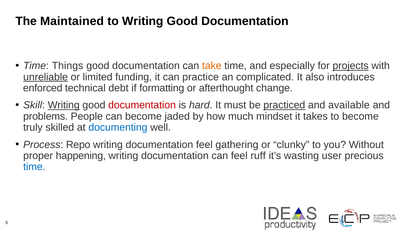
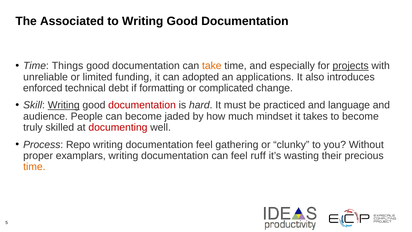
Maintained: Maintained -> Associated (72, 21)
unreliable underline: present -> none (46, 77)
practice: practice -> adopted (201, 77)
complicated: complicated -> applications (265, 77)
afterthought: afterthought -> complicated (226, 88)
practiced underline: present -> none (284, 105)
available: available -> language (349, 105)
problems: problems -> audience (46, 116)
documenting colour: blue -> red (118, 127)
happening: happening -> examplars (81, 156)
user: user -> their (332, 156)
time colour: blue -> orange (34, 167)
